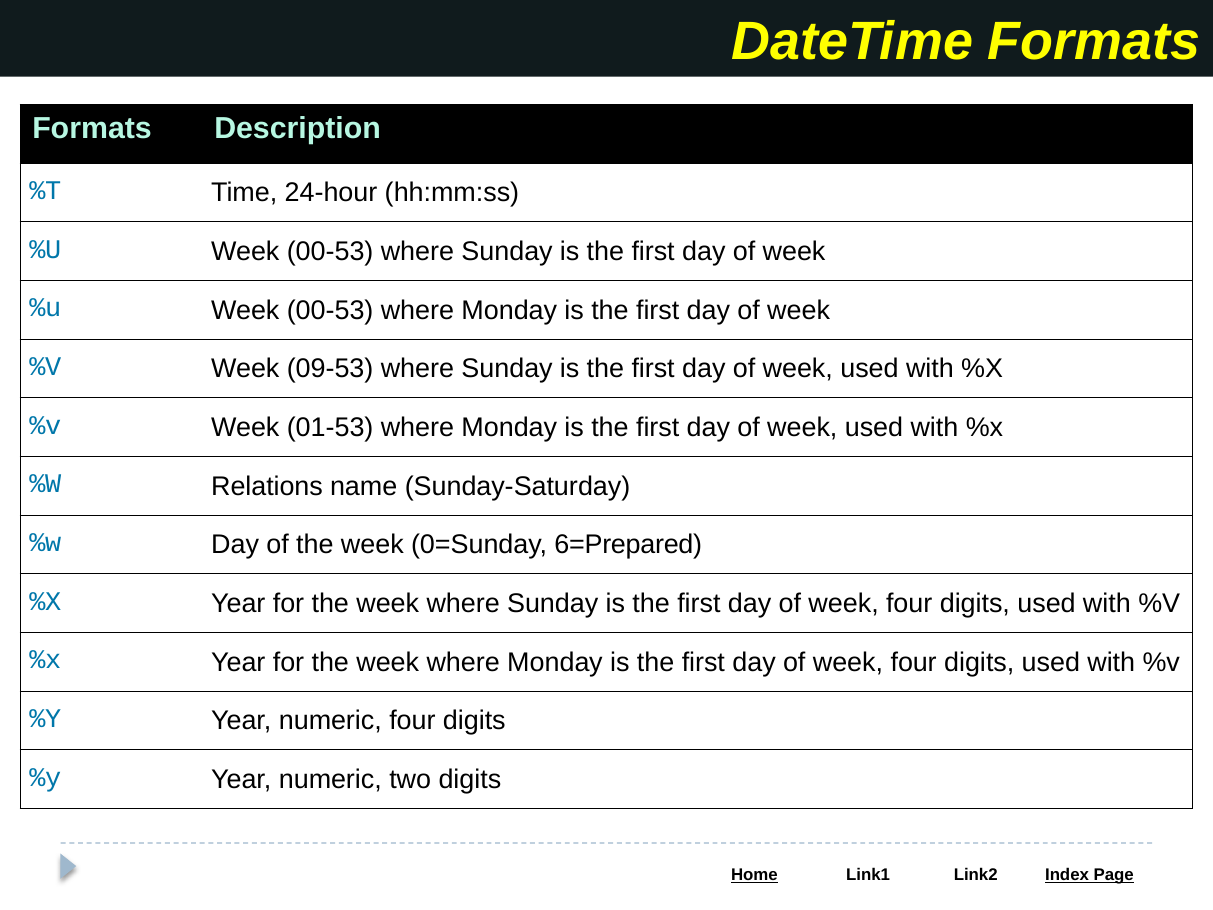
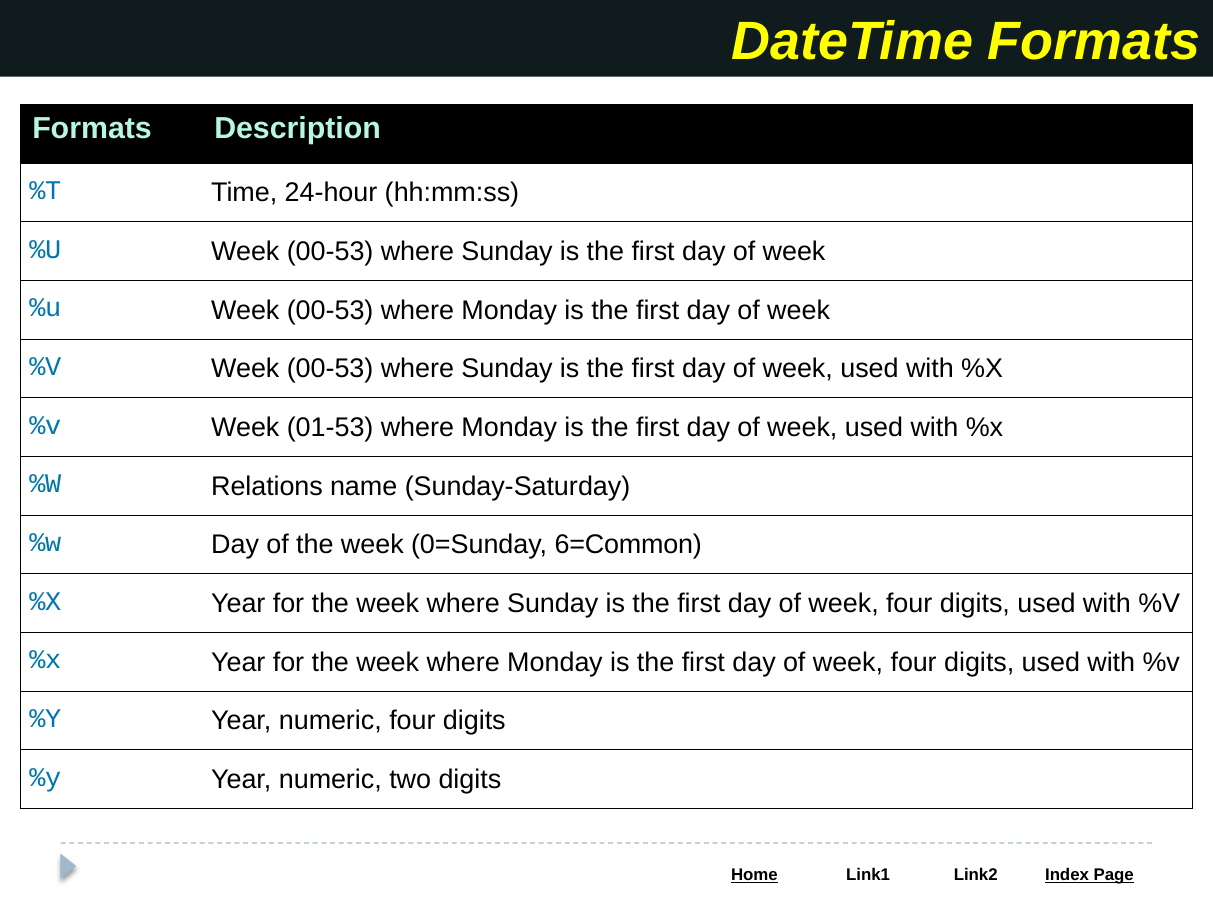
%V Week 09-53: 09-53 -> 00-53 (330, 369)
6=Prepared: 6=Prepared -> 6=Common (628, 545)
